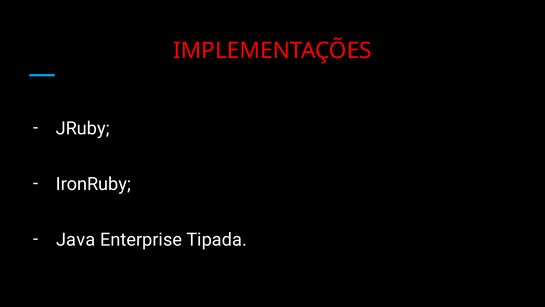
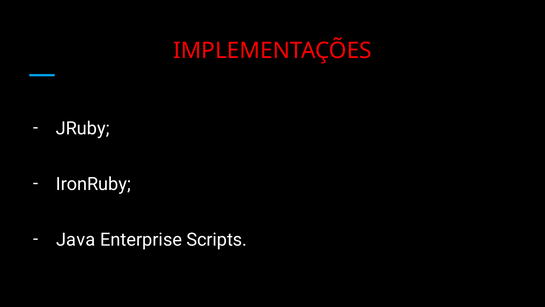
Tipada: Tipada -> Scripts (217, 240)
